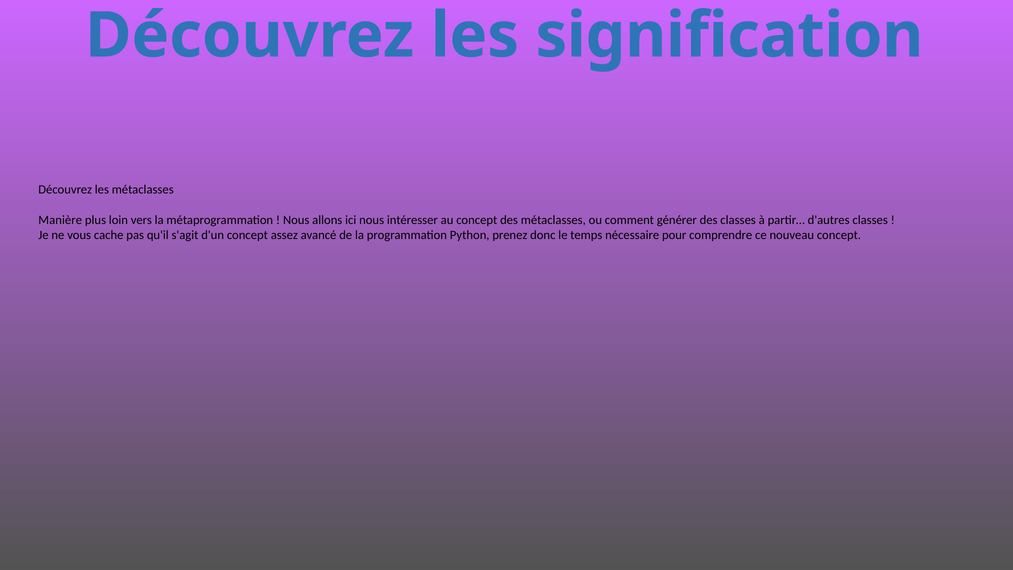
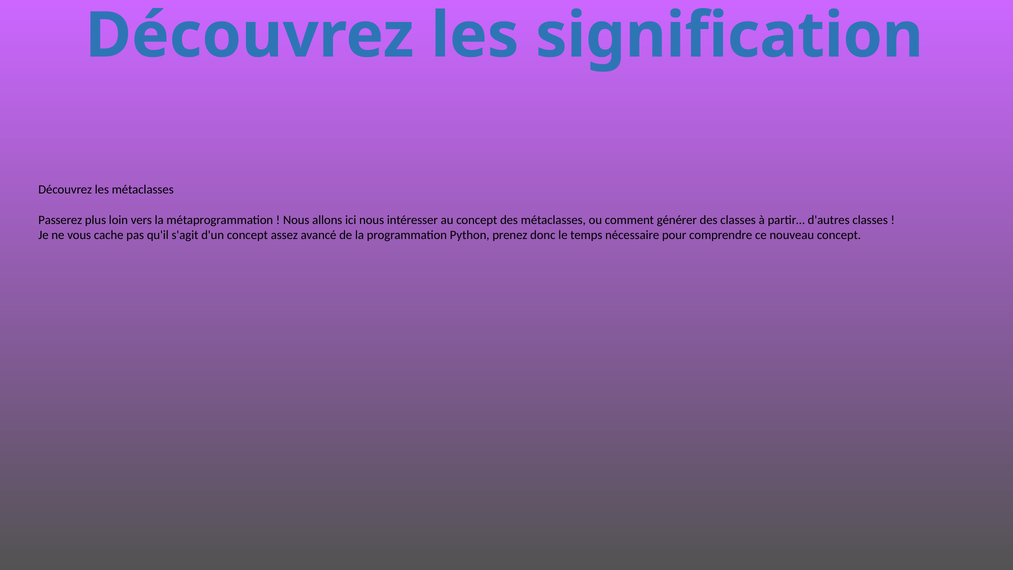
Manière: Manière -> Passerez (60, 220)
